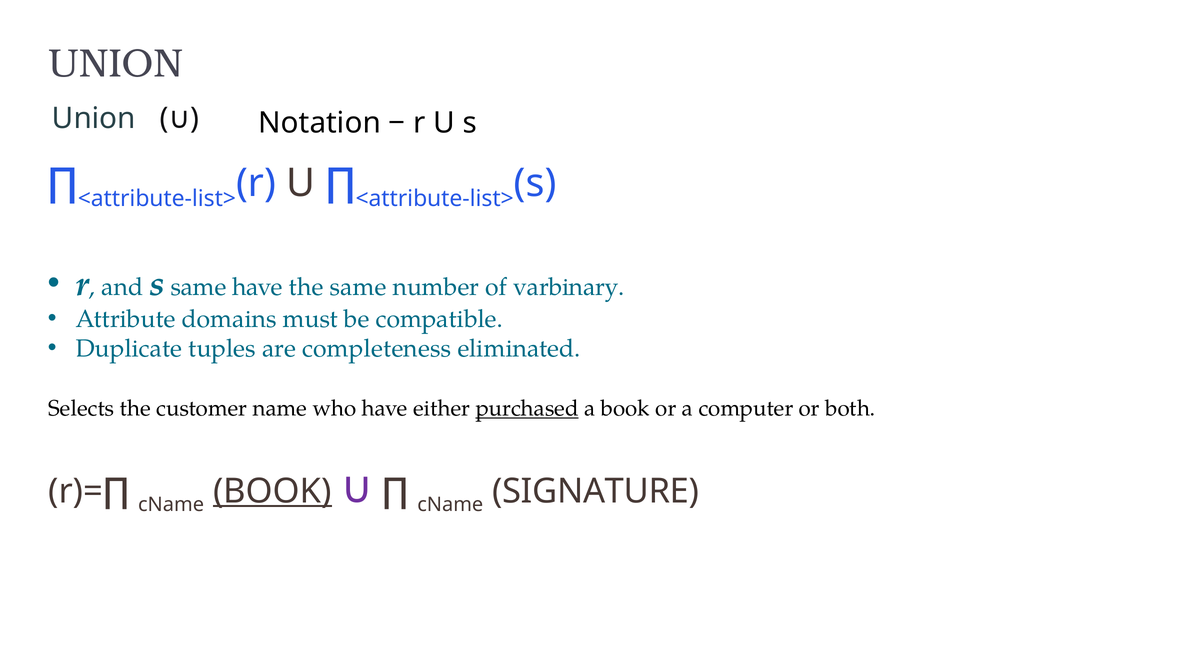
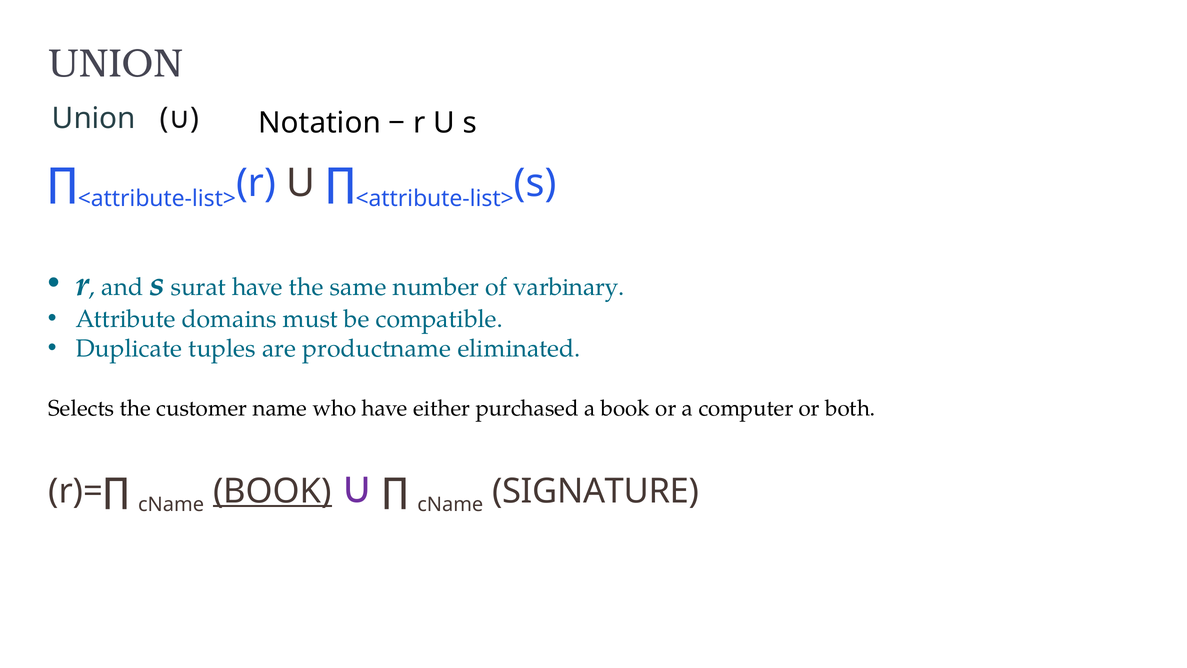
s same: same -> surat (198, 287)
completeness: completeness -> productname (377, 349)
purchased underline: present -> none (527, 408)
